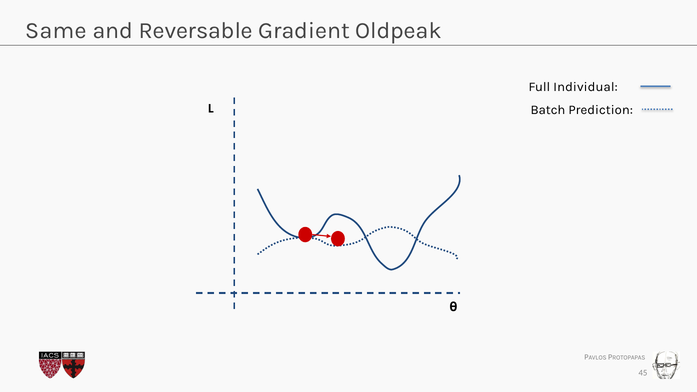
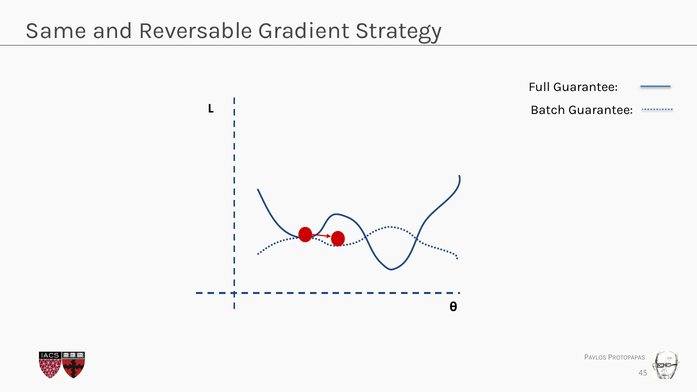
Oldpeak: Oldpeak -> Strategy (399, 31)
Full Individual: Individual -> Guarantee (586, 87)
Batch Prediction: Prediction -> Guarantee (601, 110)
